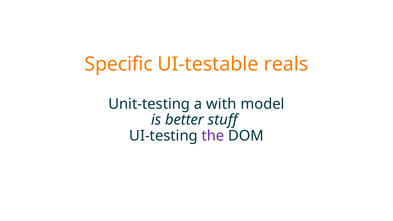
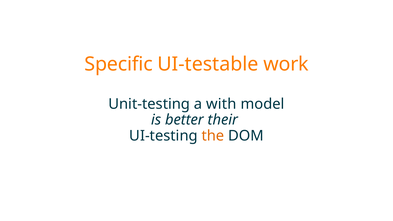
reals: reals -> work (286, 64)
stuff: stuff -> their (223, 120)
the colour: purple -> orange (213, 136)
